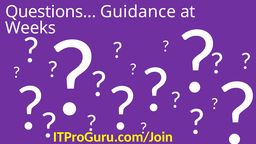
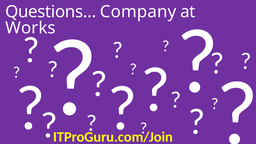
Guidance: Guidance -> Company (138, 12)
Weeks: Weeks -> Works (30, 28)
